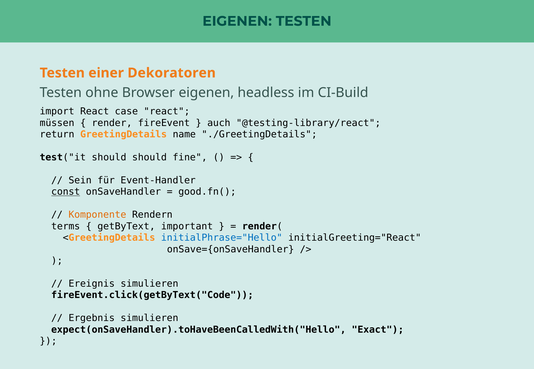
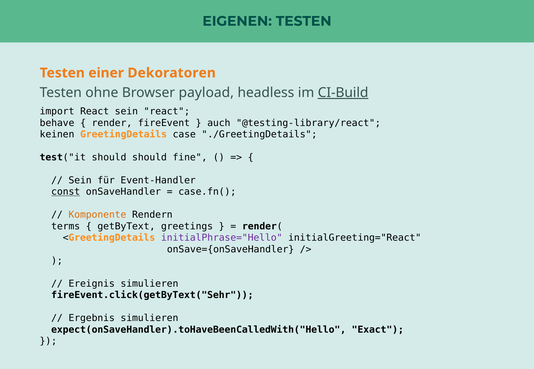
Browser eigenen: eigenen -> payload (206, 93)
CI-Build underline: none -> present (343, 93)
React case: case -> sein (126, 112)
müssen: müssen -> behave (57, 123)
return: return -> keinen (57, 135)
name: name -> case (184, 135)
good.fn(: good.fn( -> case.fn( (207, 192)
important: important -> greetings (187, 227)
initialPhrase="Hello colour: blue -> purple (222, 238)
fireEvent.click(getByText("Code: fireEvent.click(getByText("Code -> fireEvent.click(getByText("Sehr (152, 296)
